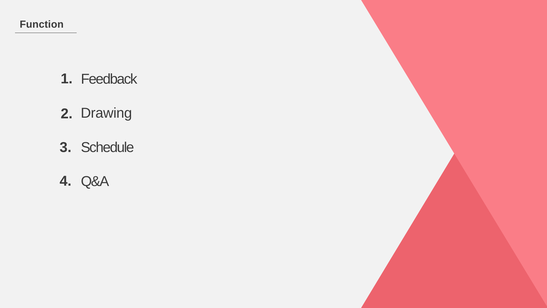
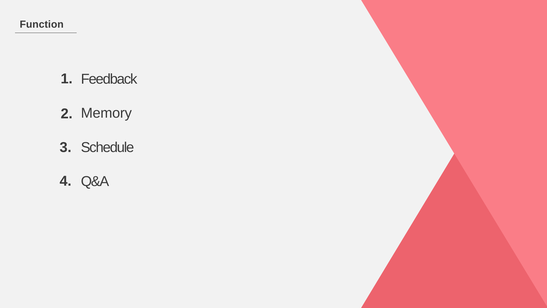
Drawing: Drawing -> Memory (106, 113)
